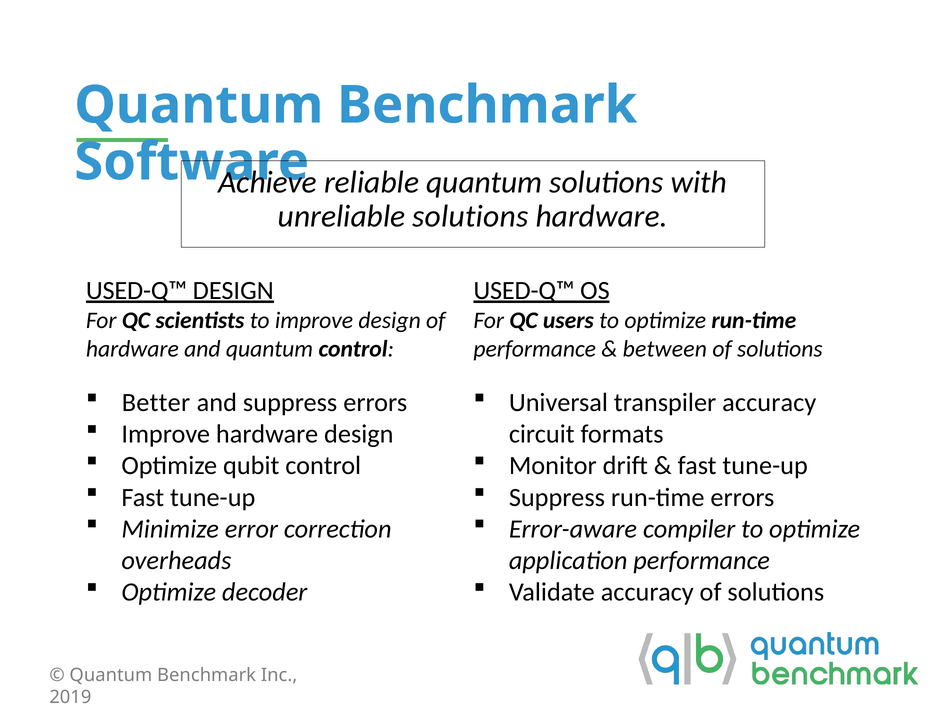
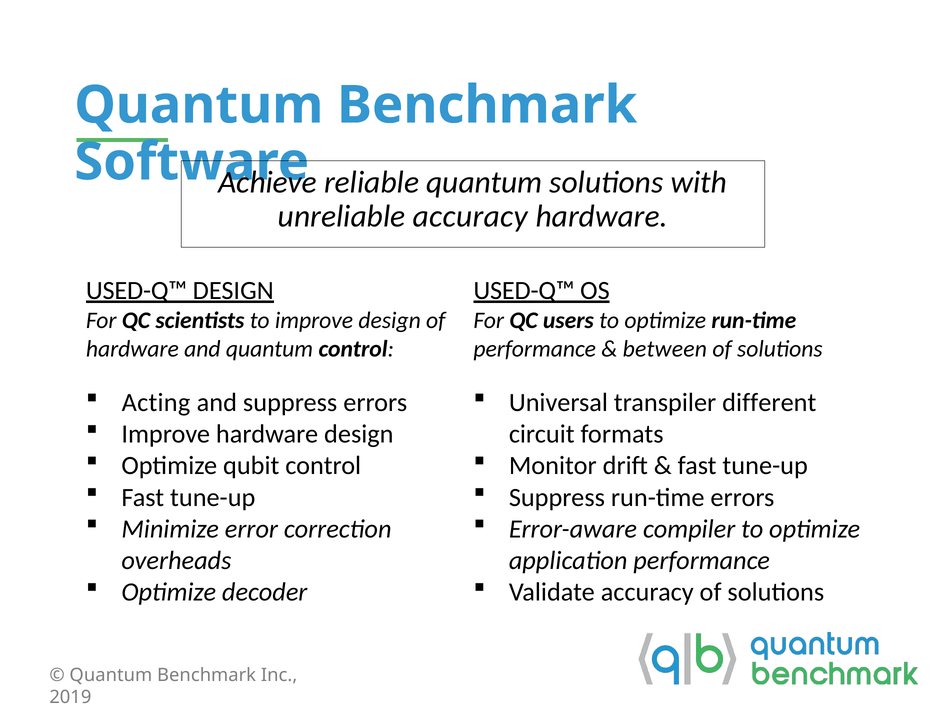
unreliable solutions: solutions -> accuracy (470, 216)
Better: Better -> Acting (156, 402)
transpiler accuracy: accuracy -> different (769, 402)
